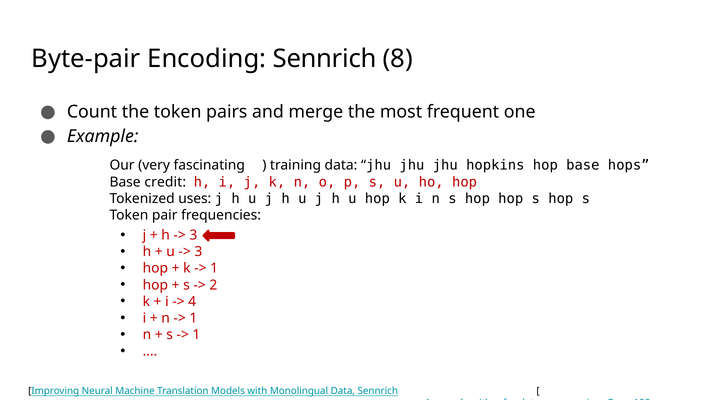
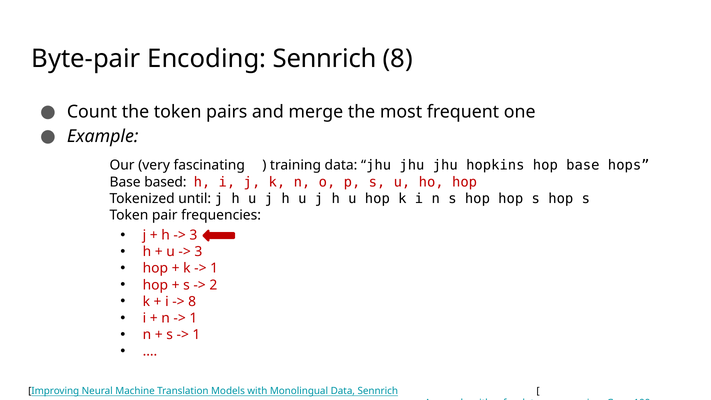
credit: credit -> based (165, 182)
uses: uses -> until (195, 199)
4: 4 -> 8 (192, 302)
